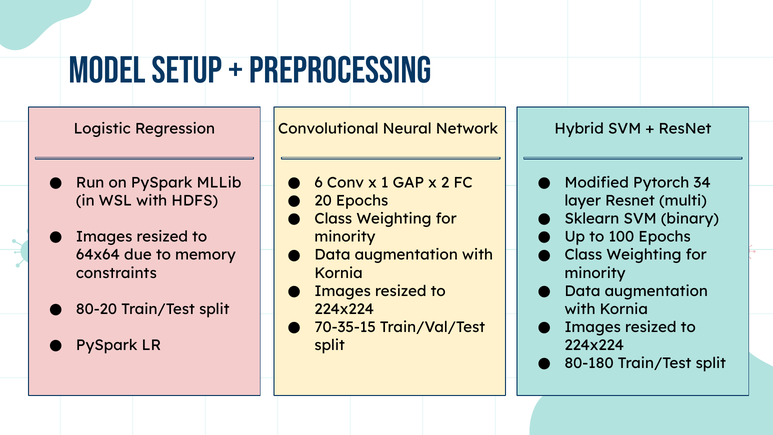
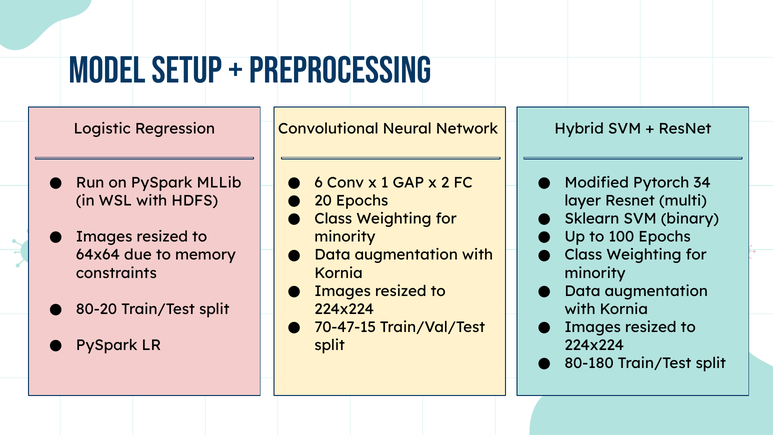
70-35-15: 70-35-15 -> 70-47-15 (345, 327)
